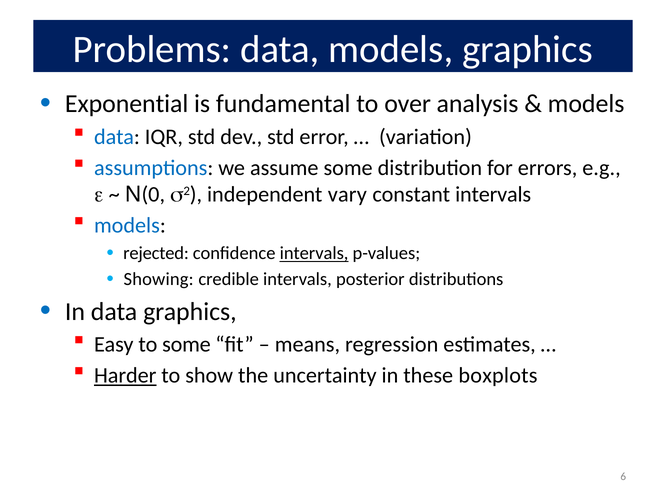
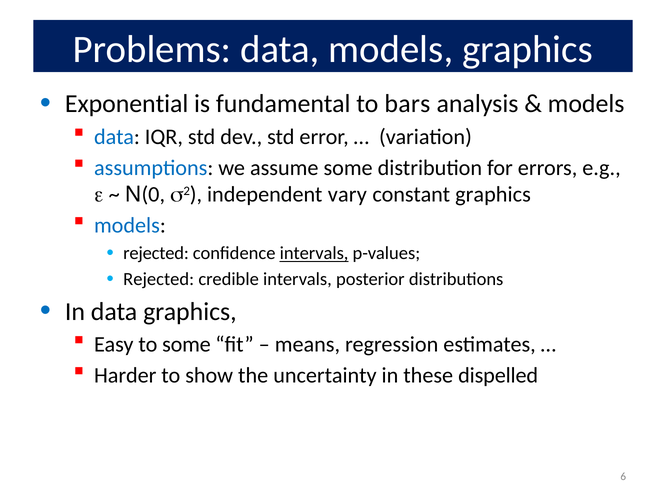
over: over -> bars (407, 104)
constant intervals: intervals -> graphics (493, 195)
Showing: Showing -> Rejected (159, 280)
Harder underline: present -> none (125, 376)
boxplots: boxplots -> dispelled (498, 376)
